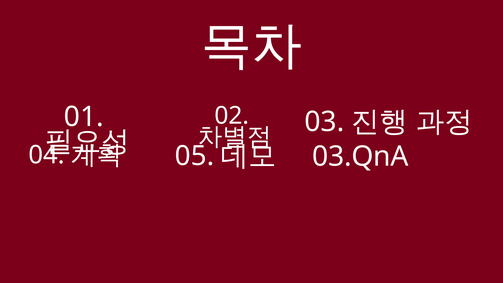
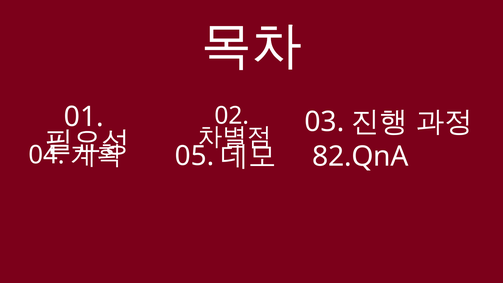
03.QnA: 03.QnA -> 82.QnA (360, 156)
